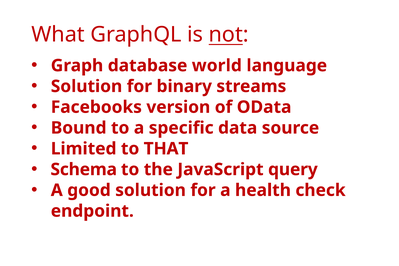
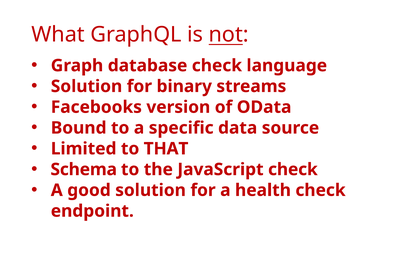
database world: world -> check (217, 66)
JavaScript query: query -> check (293, 169)
